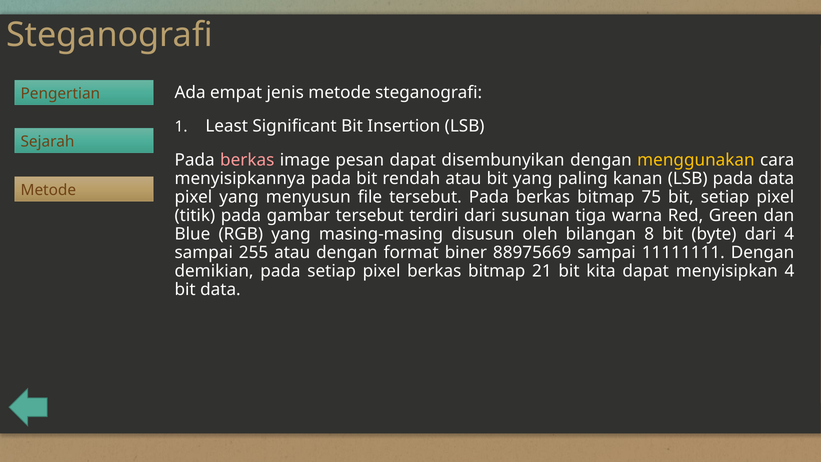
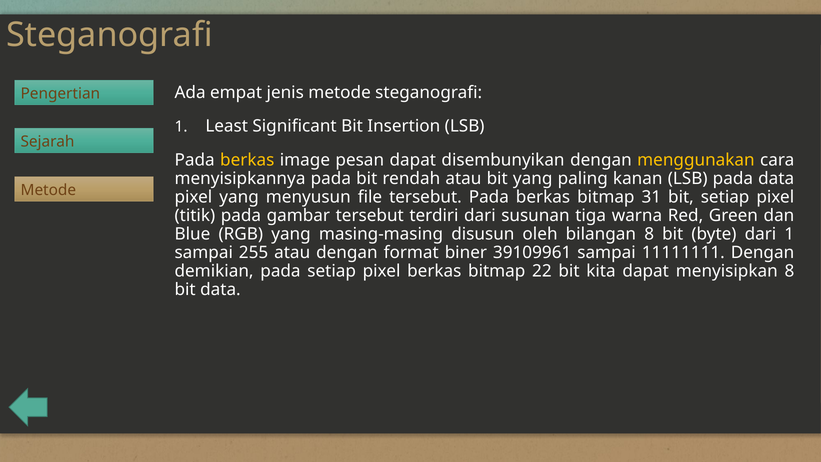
berkas colour: pink -> yellow (247, 160)
75: 75 -> 31 (651, 197)
dari 4: 4 -> 1 (789, 234)
88975669: 88975669 -> 39109961 (532, 253)
21: 21 -> 22 (542, 271)
menyisipkan 4: 4 -> 8 (789, 271)
